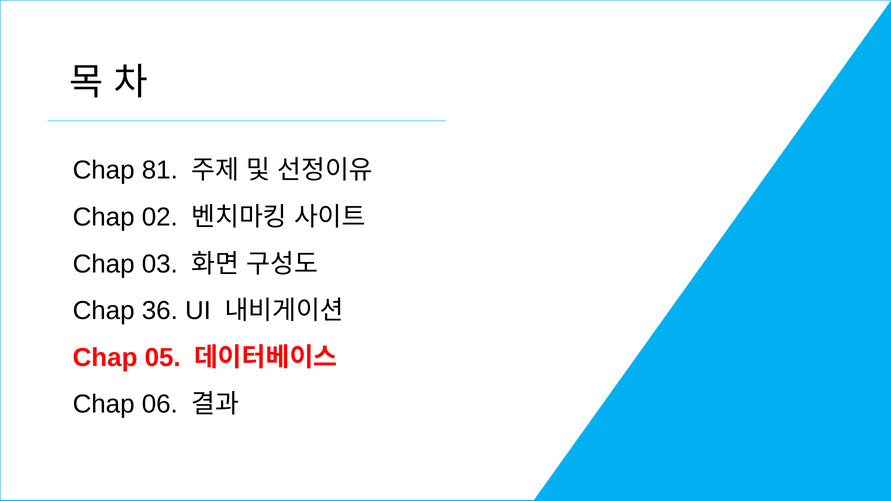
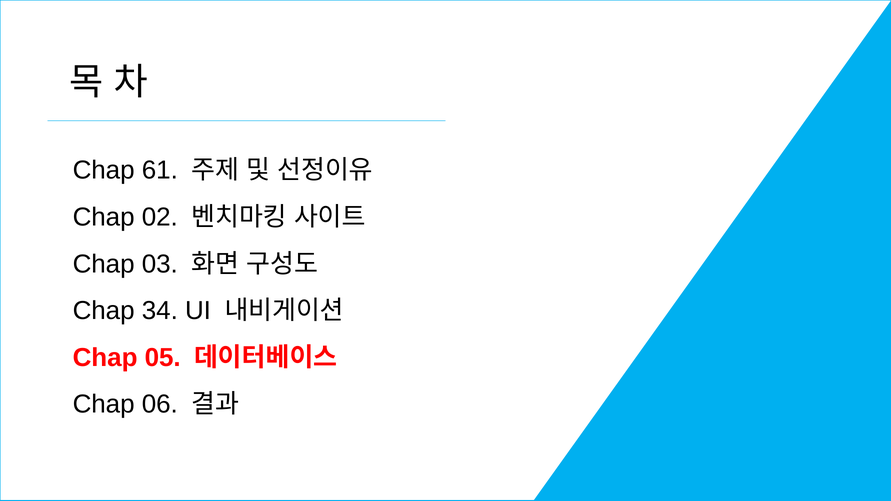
81: 81 -> 61 (160, 170)
36: 36 -> 34 (160, 311)
